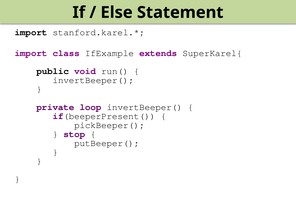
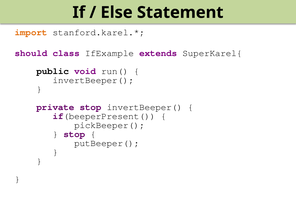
import colour: black -> orange (31, 32)
import: import -> should (31, 53)
private loop: loop -> stop (91, 107)
